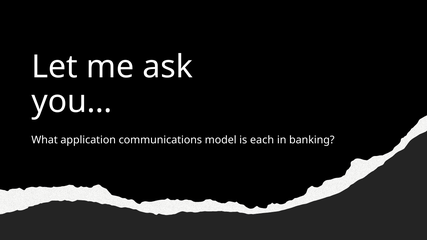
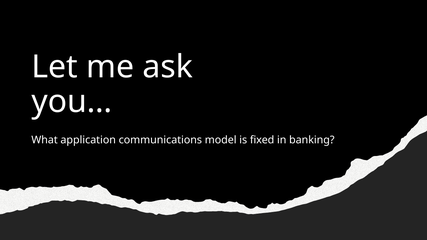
each: each -> fixed (262, 140)
